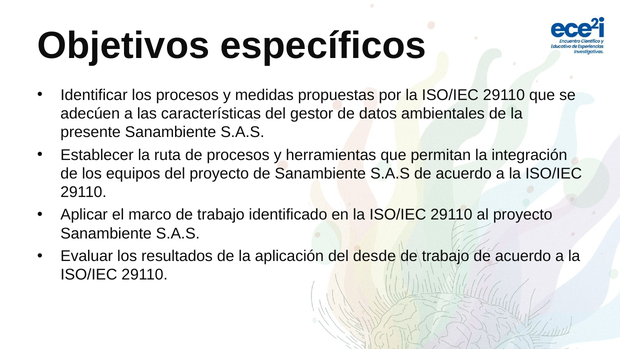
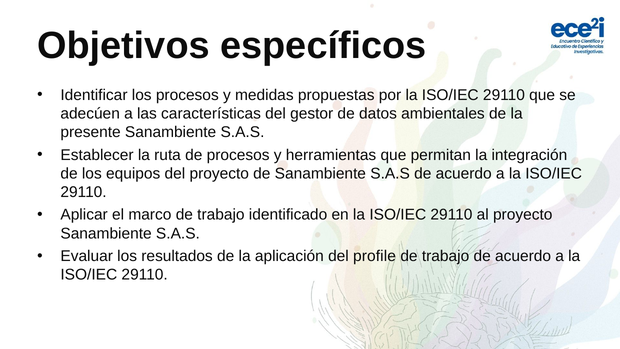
desde: desde -> profile (374, 256)
